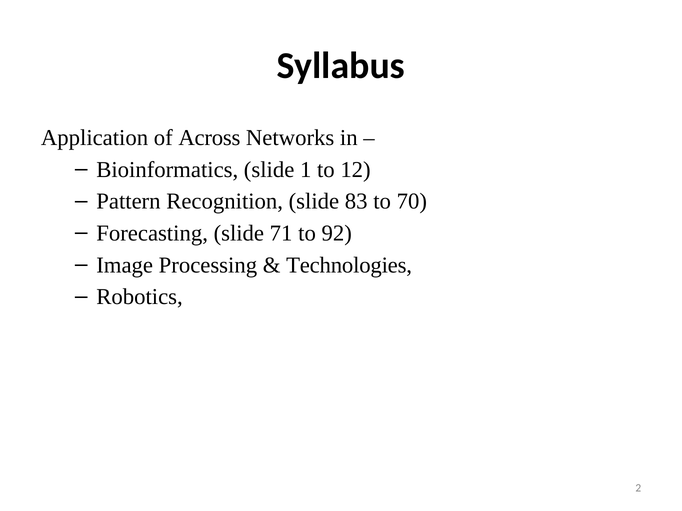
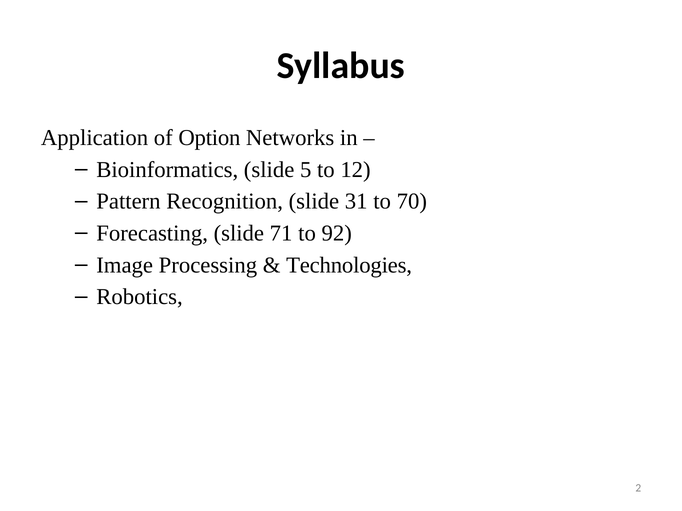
Across: Across -> Option (209, 138)
1: 1 -> 5 (306, 170)
83: 83 -> 31 (356, 202)
